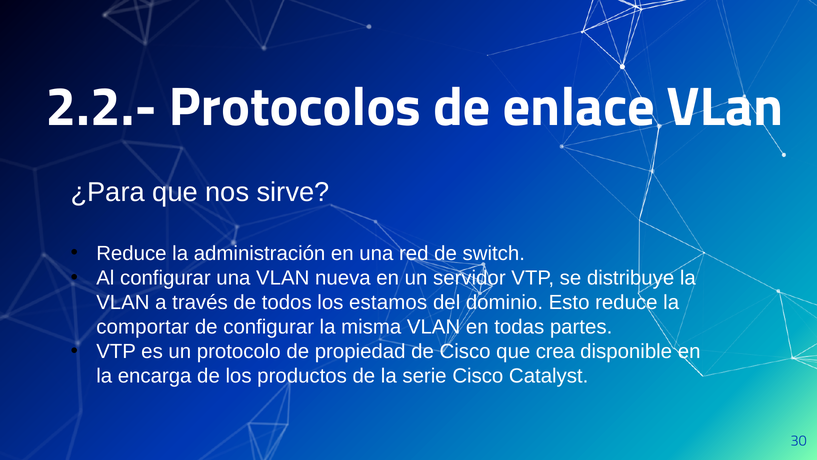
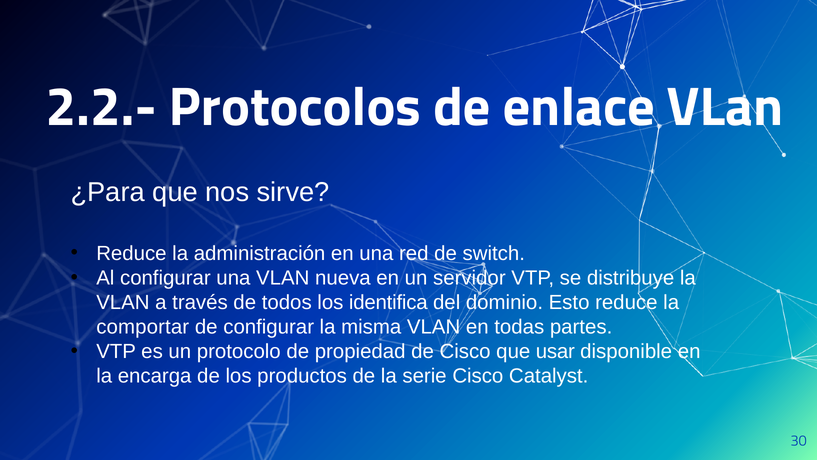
estamos: estamos -> identifica (388, 302)
crea: crea -> usar (555, 351)
